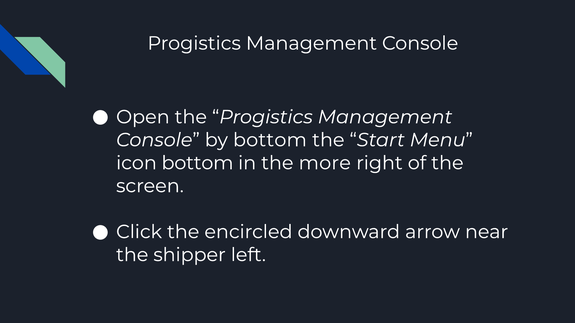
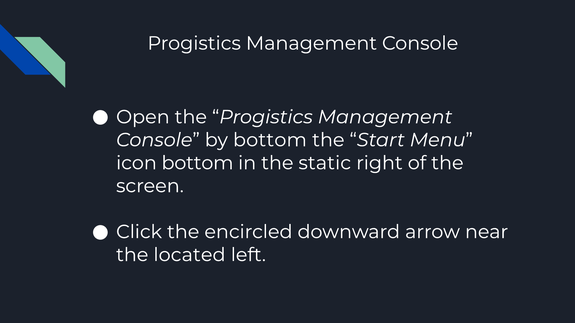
more: more -> static (325, 163)
shipper: shipper -> located (189, 255)
